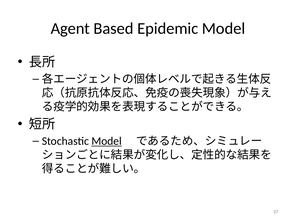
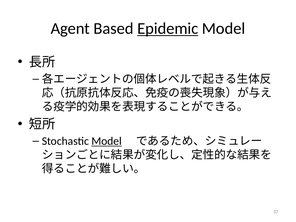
Epidemic underline: none -> present (168, 29)
